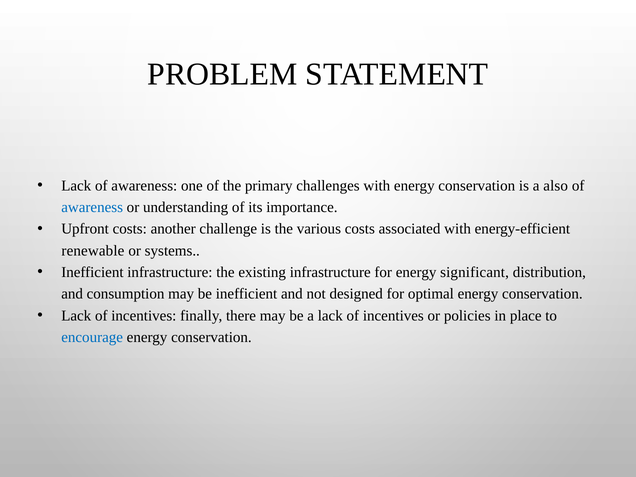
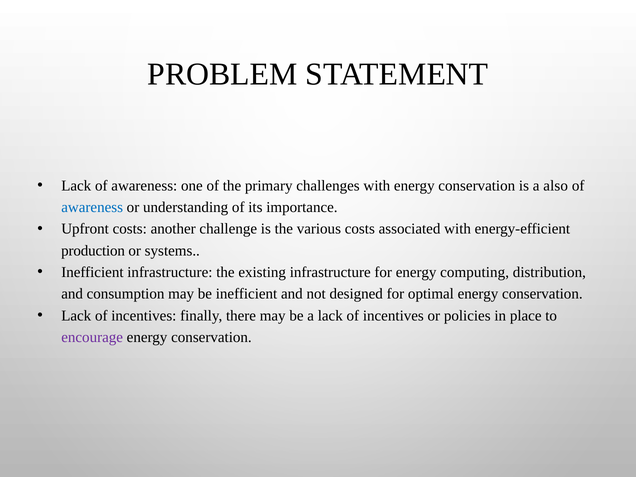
renewable: renewable -> production (93, 251)
significant: significant -> computing (475, 272)
encourage colour: blue -> purple (92, 337)
